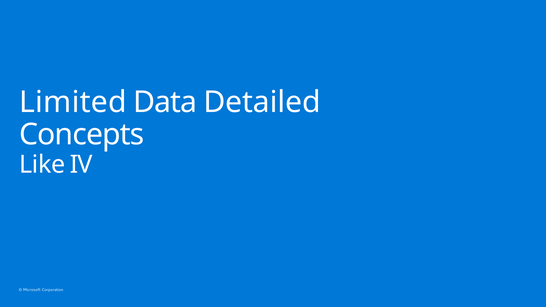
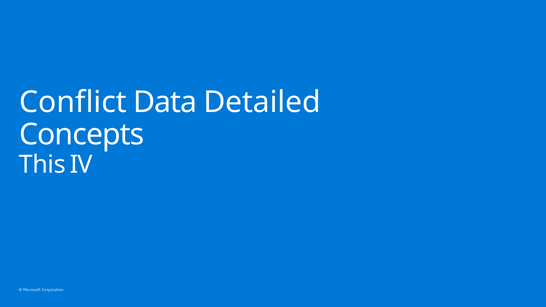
Limited: Limited -> Conflict (73, 102)
Like: Like -> This (42, 165)
